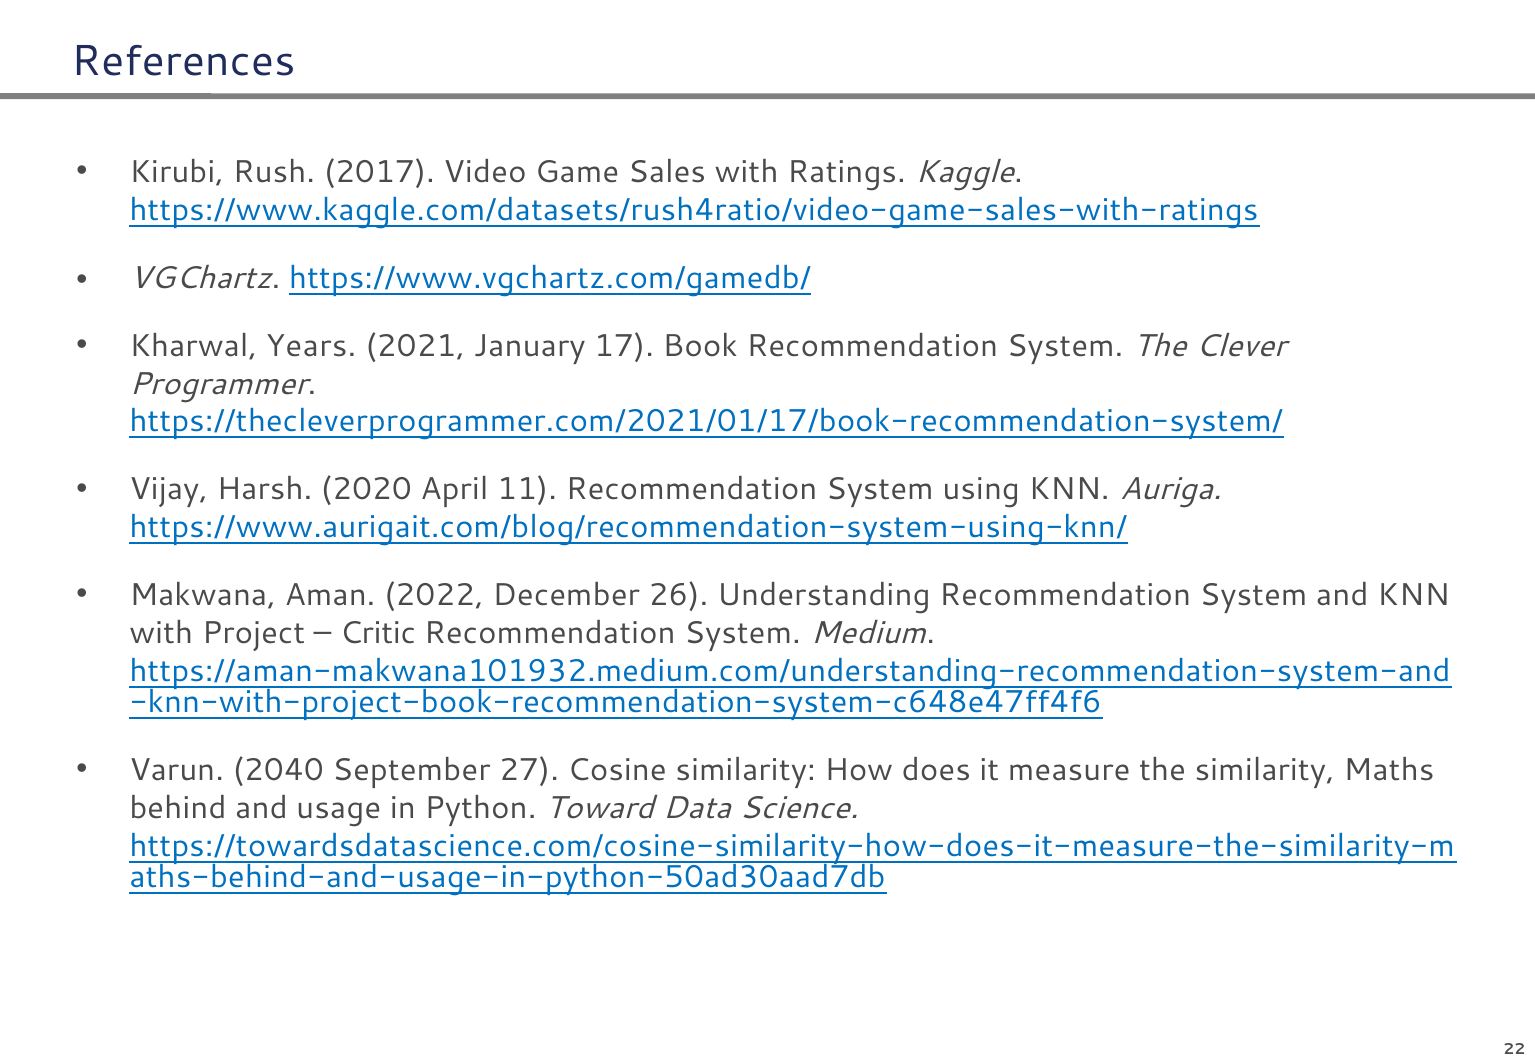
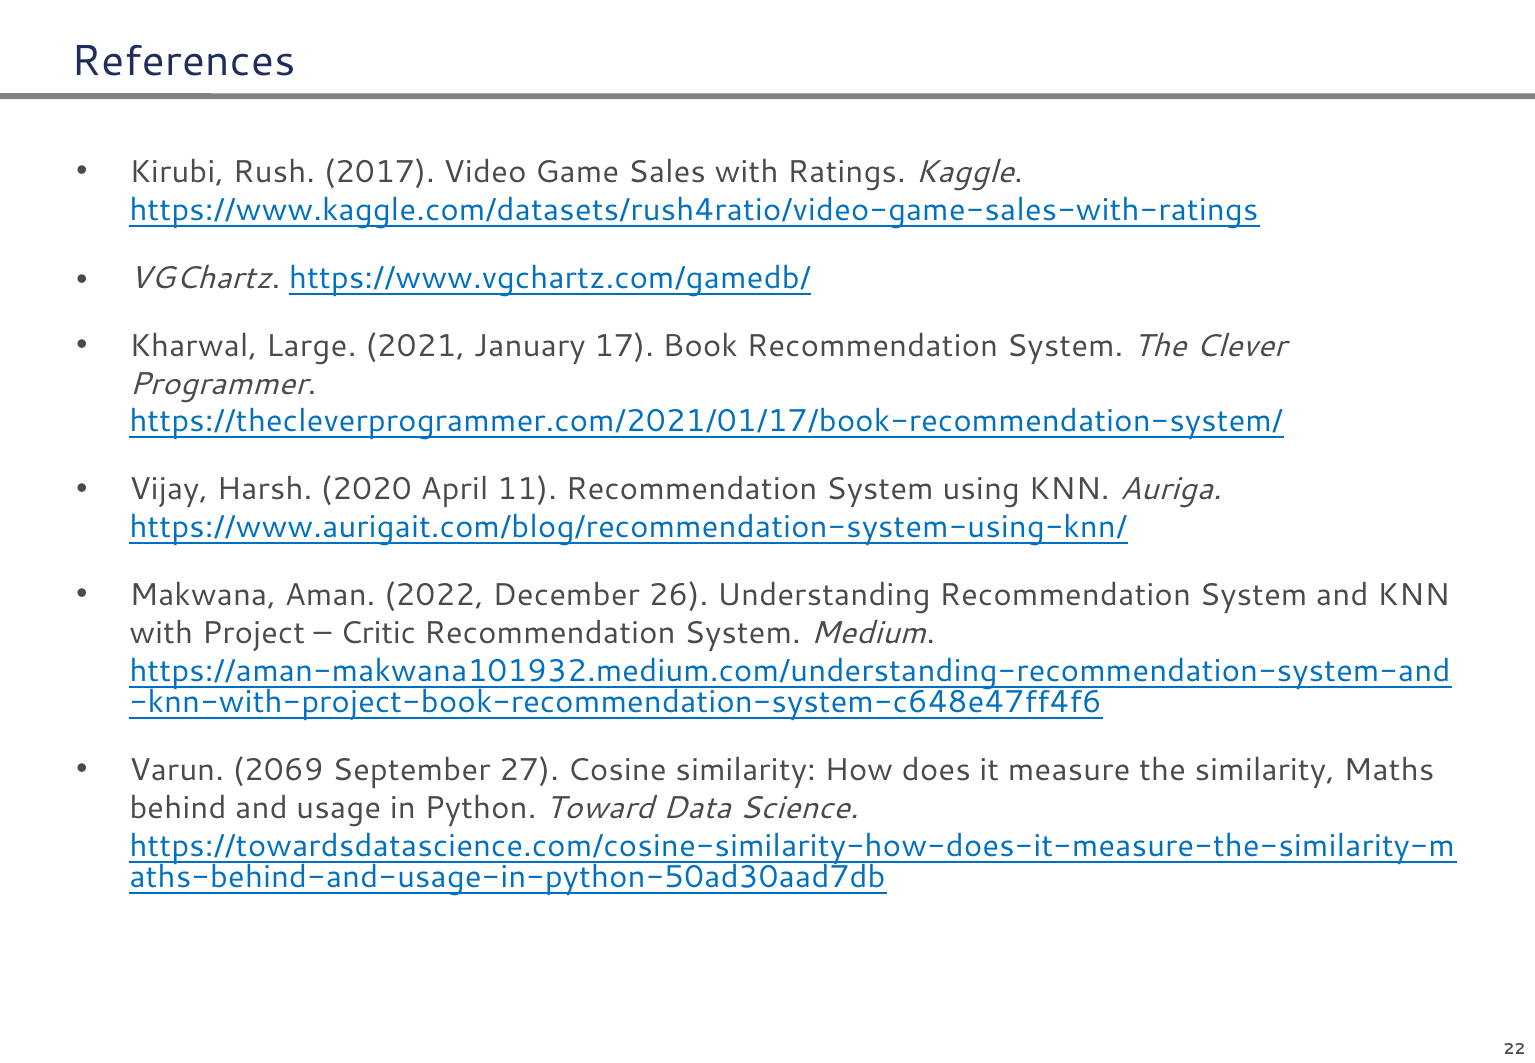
Years: Years -> Large (311, 346)
2040: 2040 -> 2069 (278, 770)
